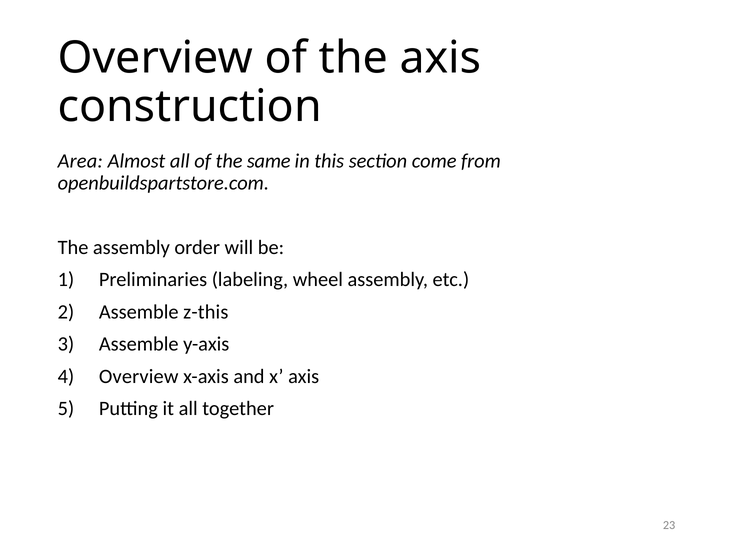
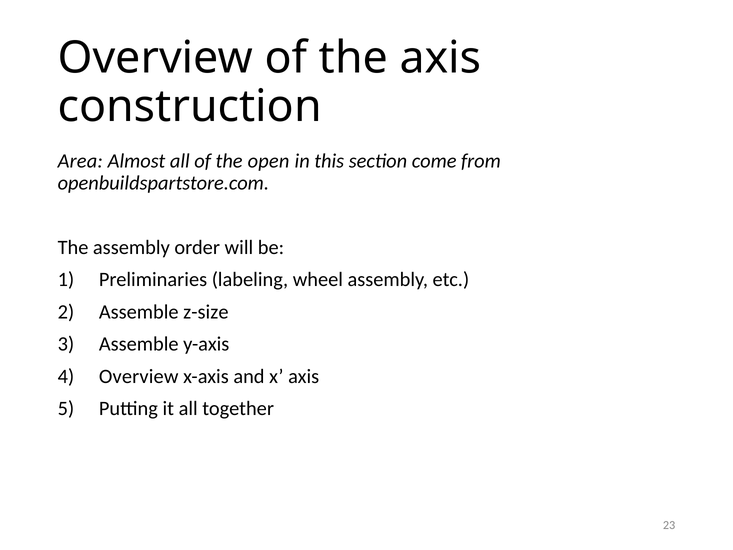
same: same -> open (268, 161)
z-this: z-this -> z-size (206, 312)
